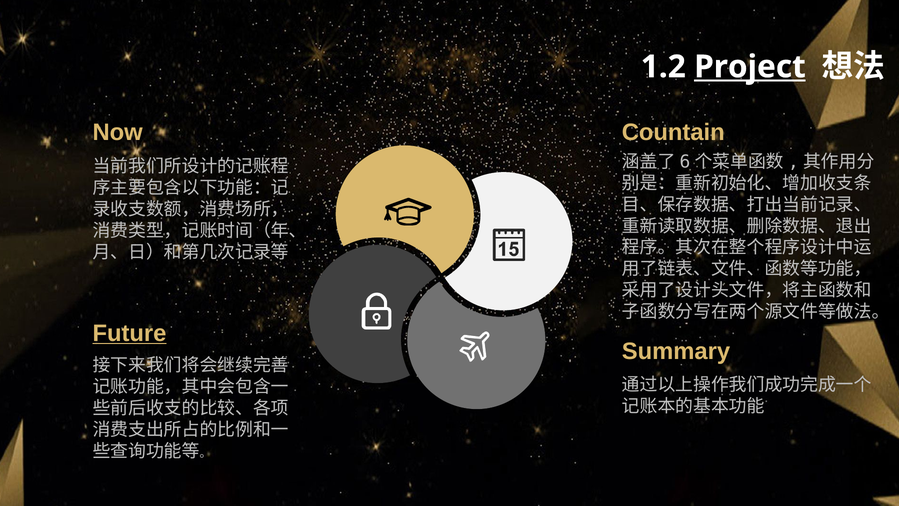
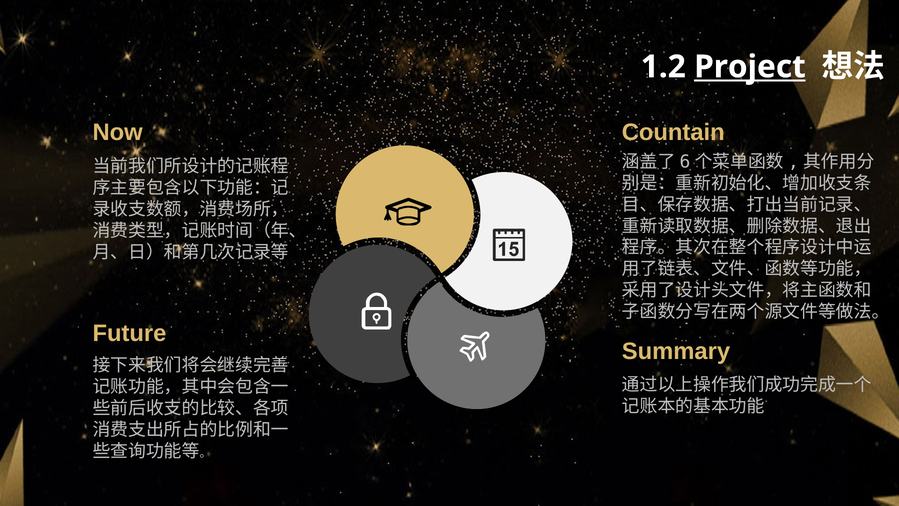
Future underline: present -> none (129, 333)
